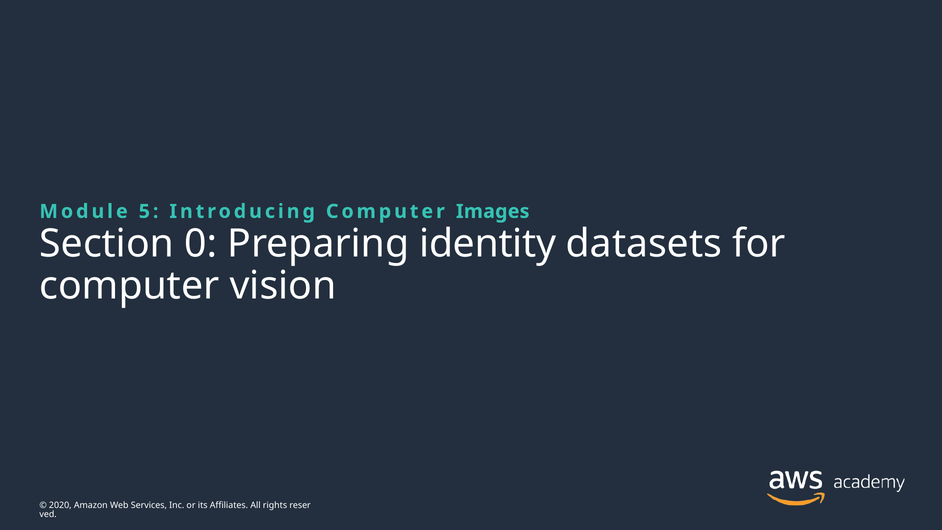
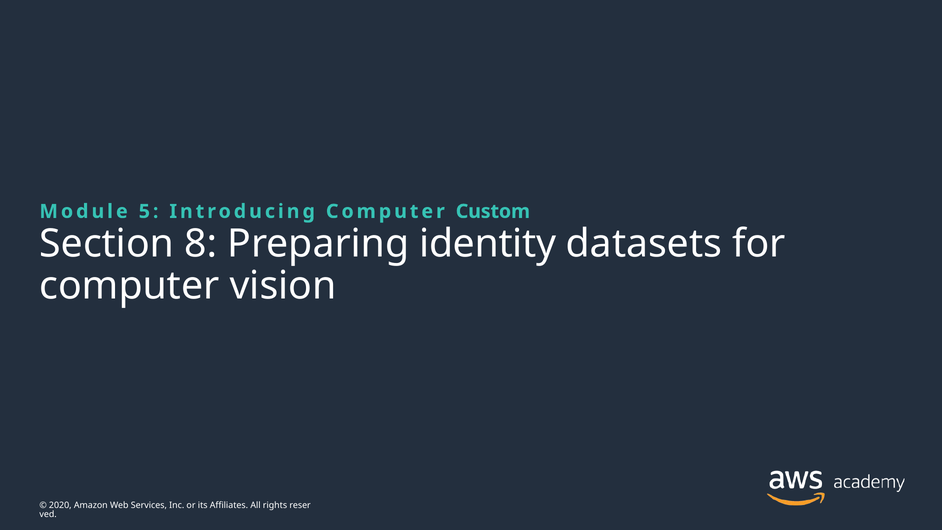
Images: Images -> Custom (493, 211)
0: 0 -> 8 (201, 243)
